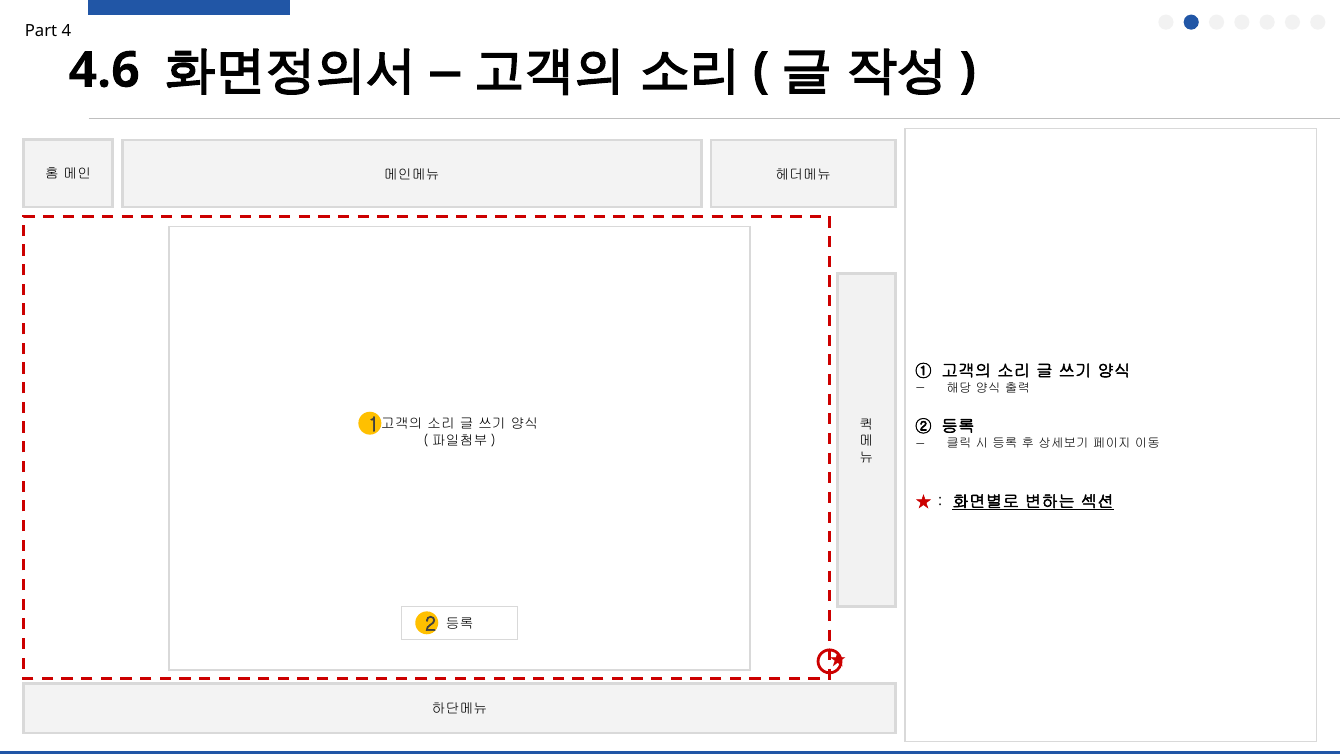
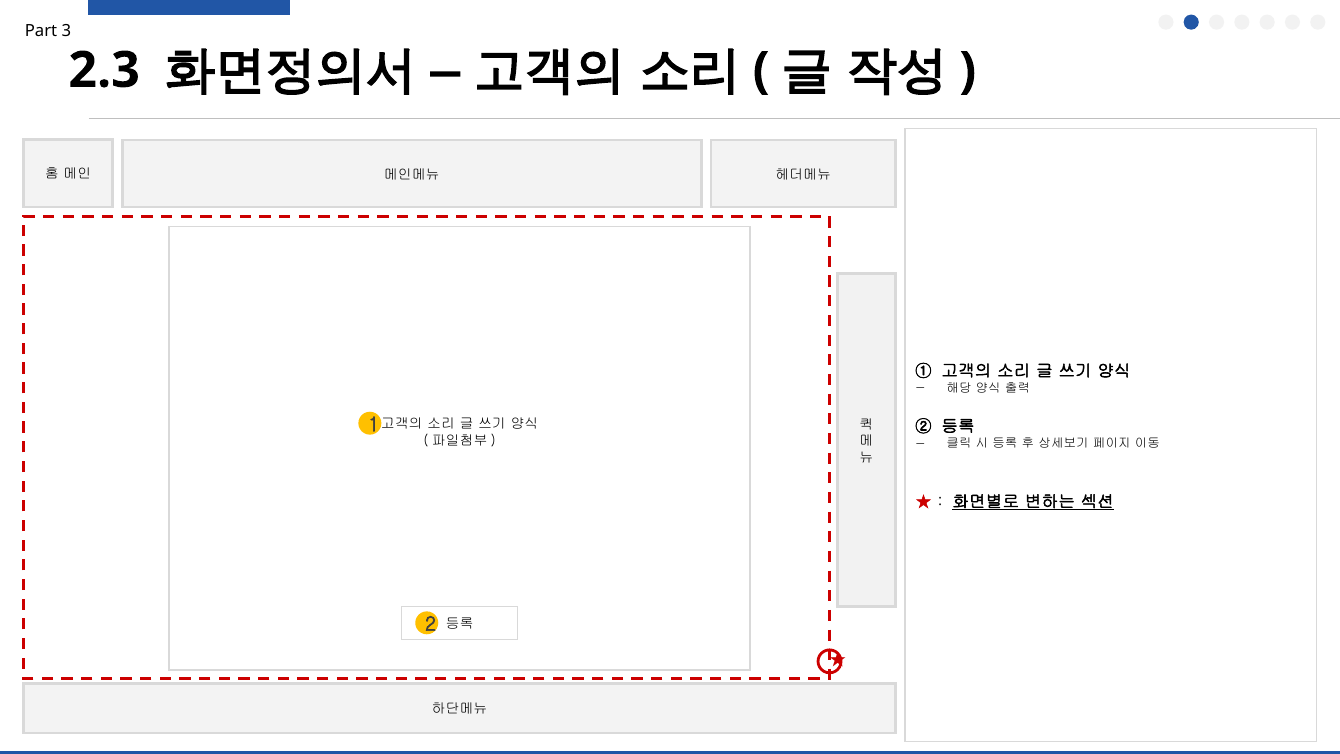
4: 4 -> 3 (67, 31)
4.6: 4.6 -> 2.3 (104, 70)
